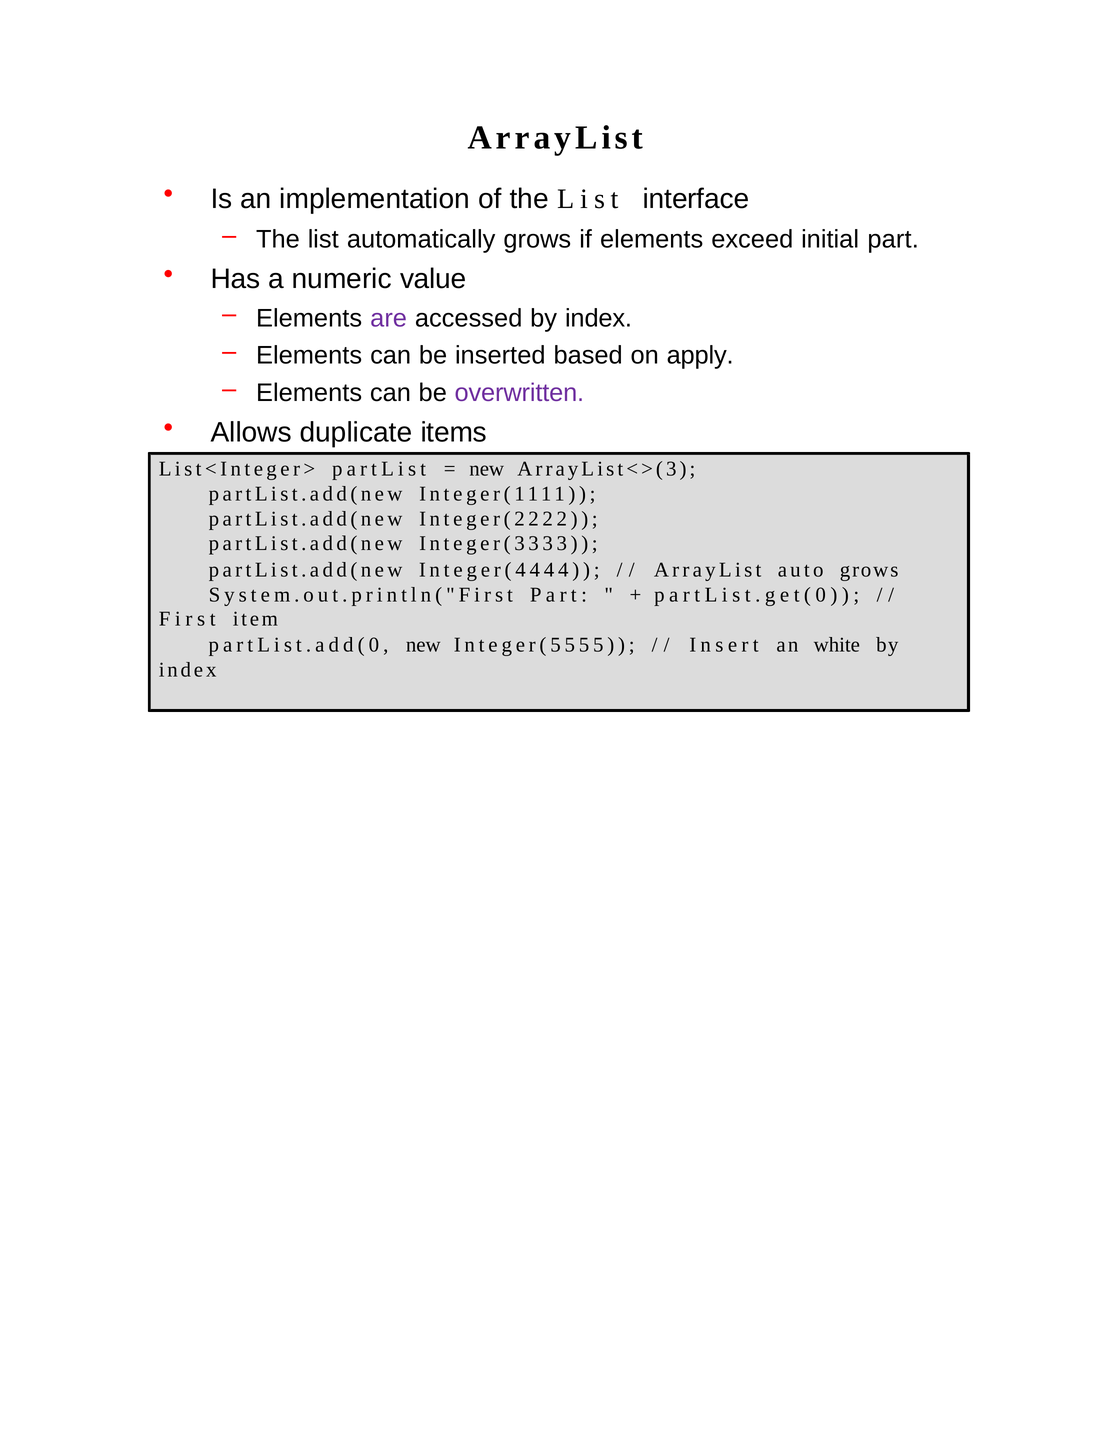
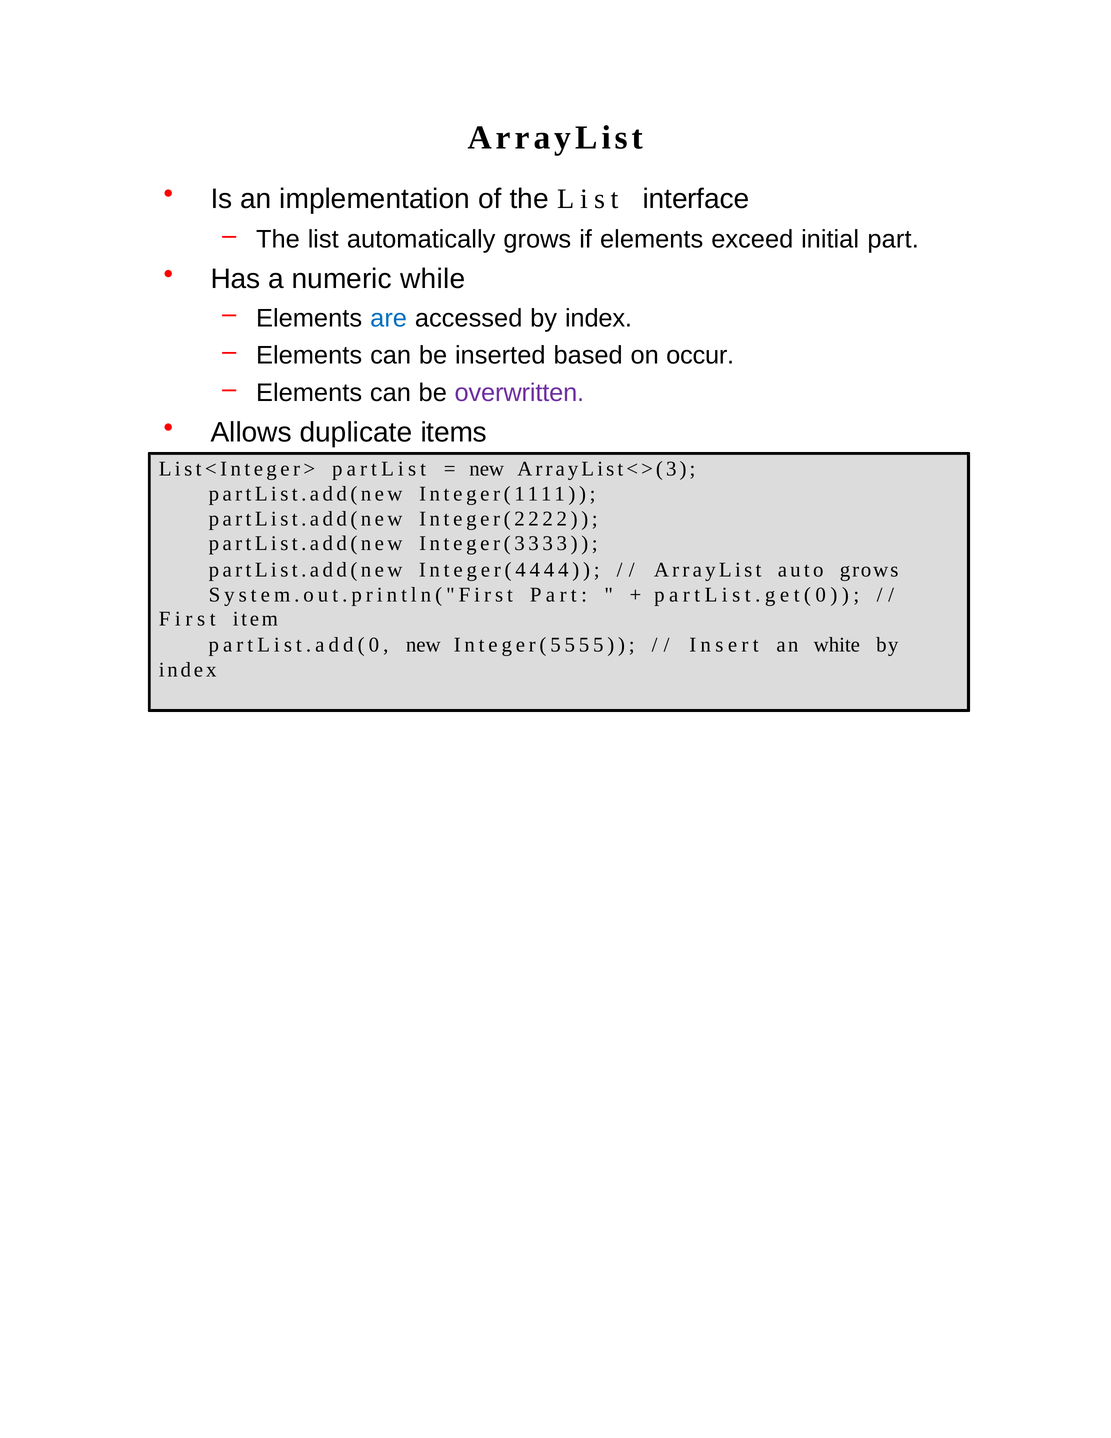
value: value -> while (433, 279)
are colour: purple -> blue (389, 318)
apply: apply -> occur (700, 355)
